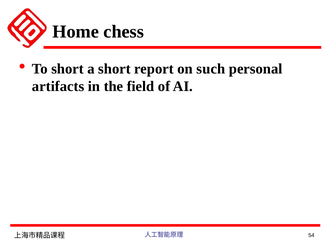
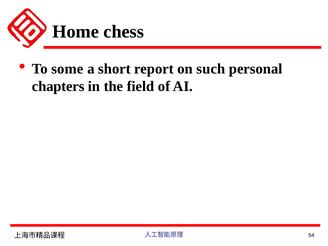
To short: short -> some (67, 69)
artifacts: artifacts -> chapters (58, 86)
